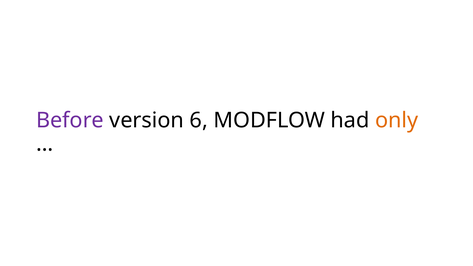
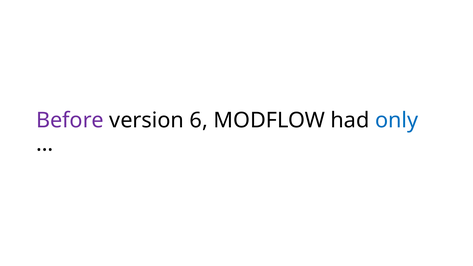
only colour: orange -> blue (397, 120)
